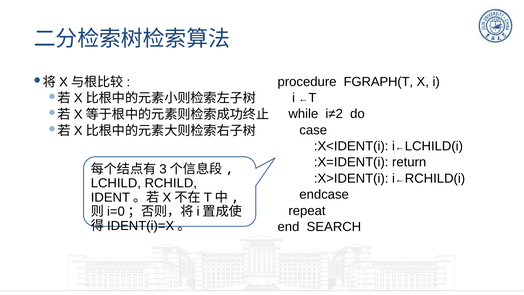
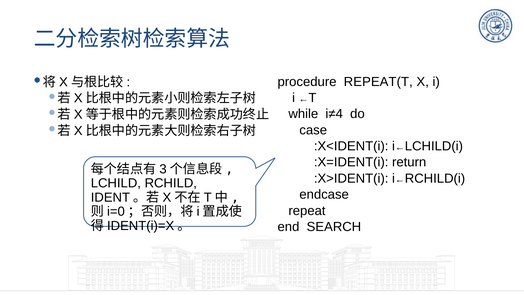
FGRAPH(T: FGRAPH(T -> REPEAT(T (378, 82)
i≠2: i≠2 -> i≠4 (334, 114)
